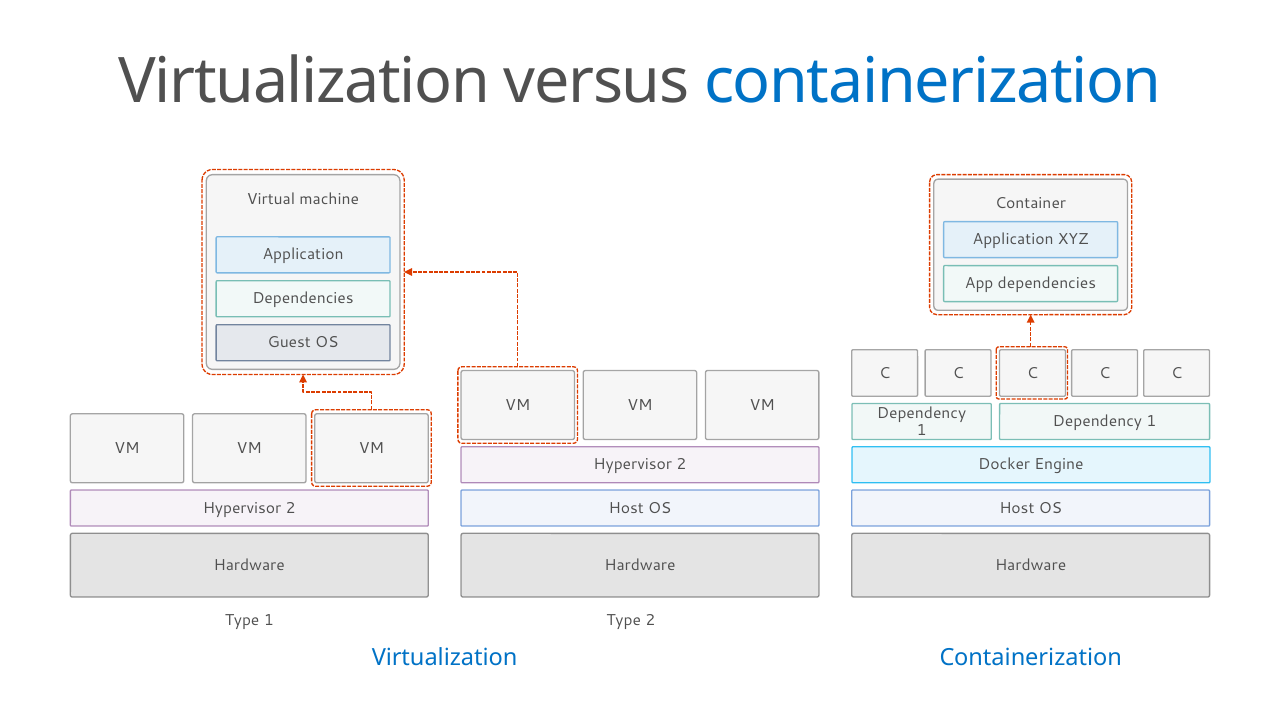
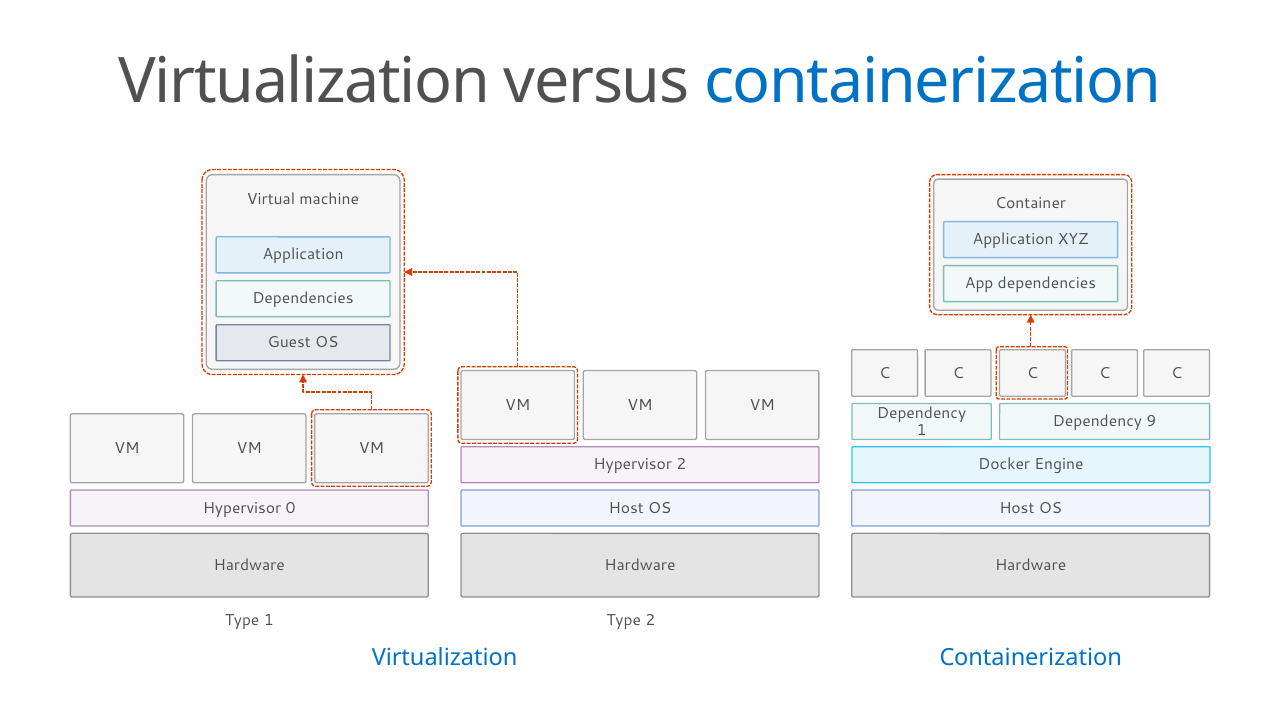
1: 1 -> 9 (1151, 421)
2: 2 -> 0 (291, 508)
